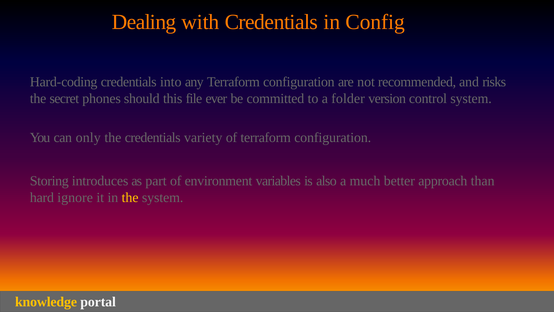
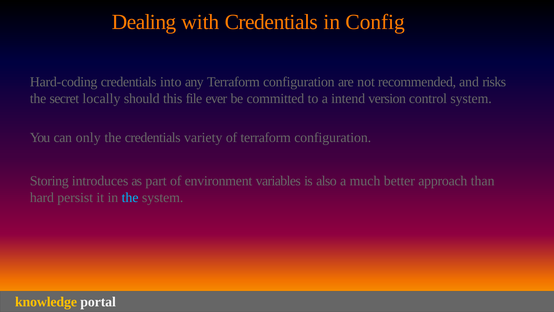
phones: phones -> locally (101, 99)
folder: folder -> intend (348, 99)
ignore: ignore -> persist (75, 197)
the colour: yellow -> light blue (130, 197)
